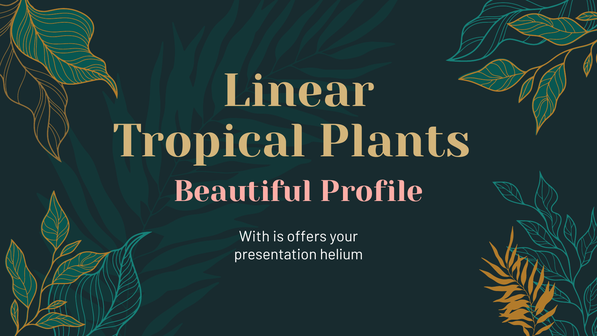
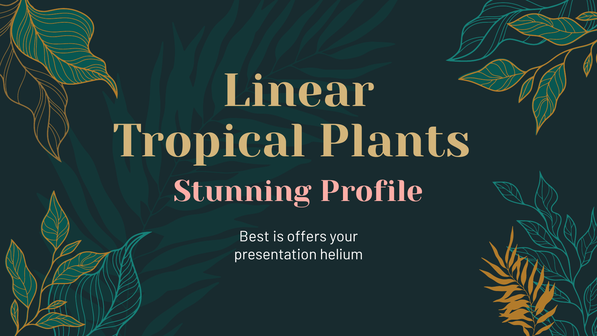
Beautiful: Beautiful -> Stunning (243, 191)
With: With -> Best (254, 237)
